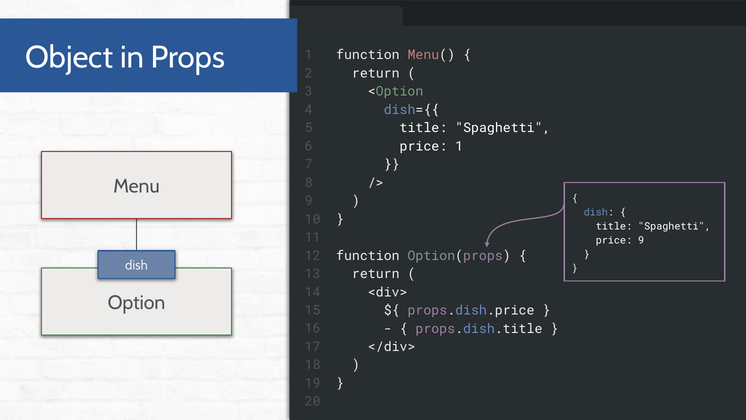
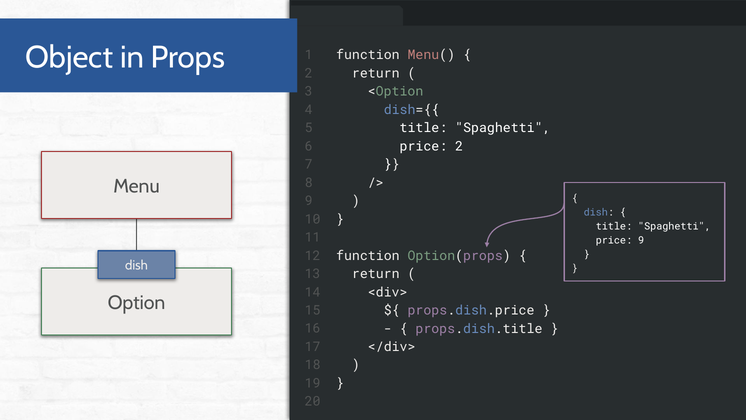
price 1: 1 -> 2 (459, 146)
